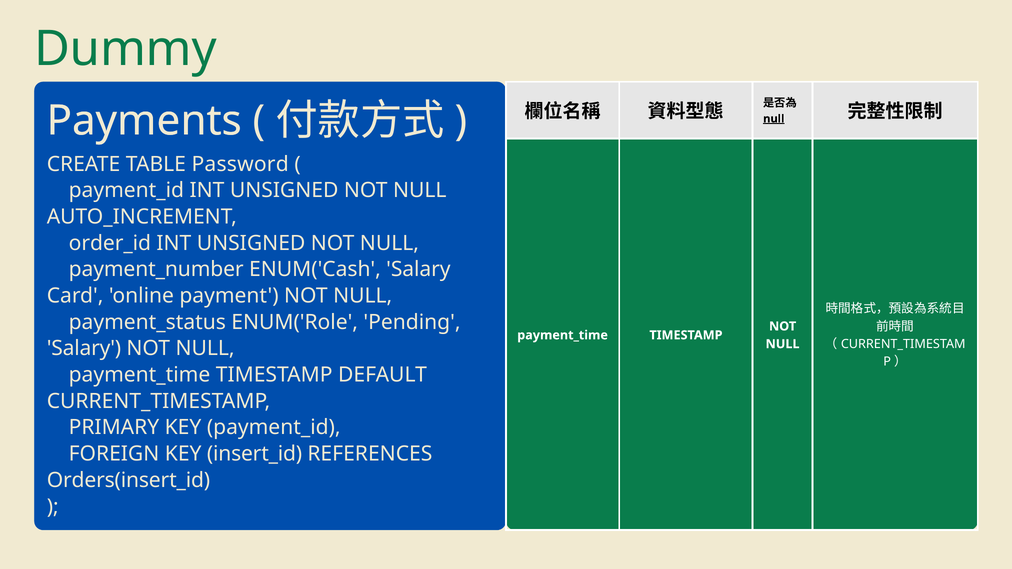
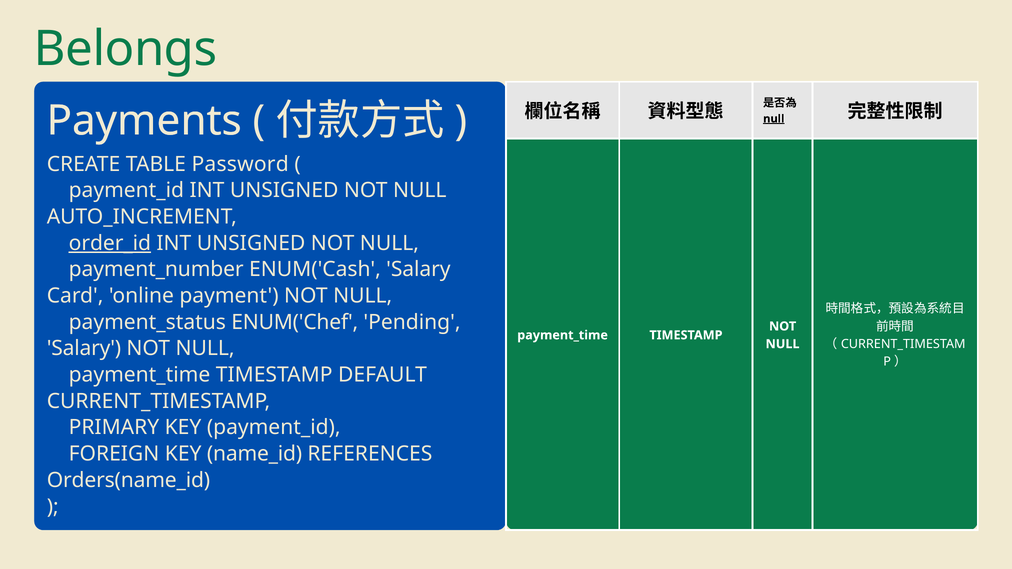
Dummy: Dummy -> Belongs (126, 49)
order_id underline: none -> present (110, 243)
ENUM('Role: ENUM('Role -> ENUM('Chef (295, 322)
insert_id: insert_id -> name_id (255, 454)
Orders(insert_id: Orders(insert_id -> Orders(name_id (128, 480)
